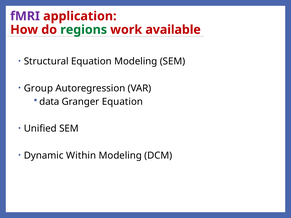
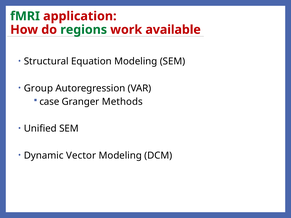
fMRI colour: purple -> green (25, 16)
data: data -> case (49, 102)
Granger Equation: Equation -> Methods (122, 102)
Within: Within -> Vector (81, 156)
